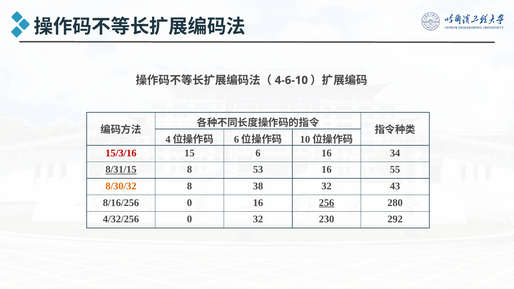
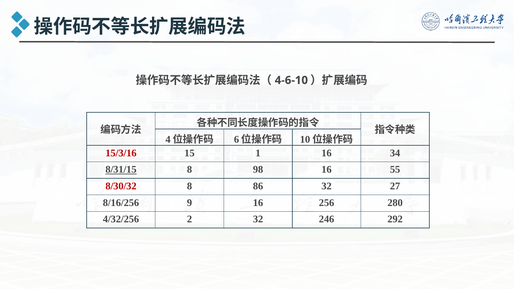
6: 6 -> 1 (258, 153)
53: 53 -> 98 (258, 170)
8/30/32 colour: orange -> red (121, 186)
38: 38 -> 86 (258, 186)
43: 43 -> 27 (395, 186)
8/16/256 0: 0 -> 9 (190, 203)
256 underline: present -> none (327, 203)
4/32/256 0: 0 -> 2 (190, 219)
230: 230 -> 246 (327, 219)
